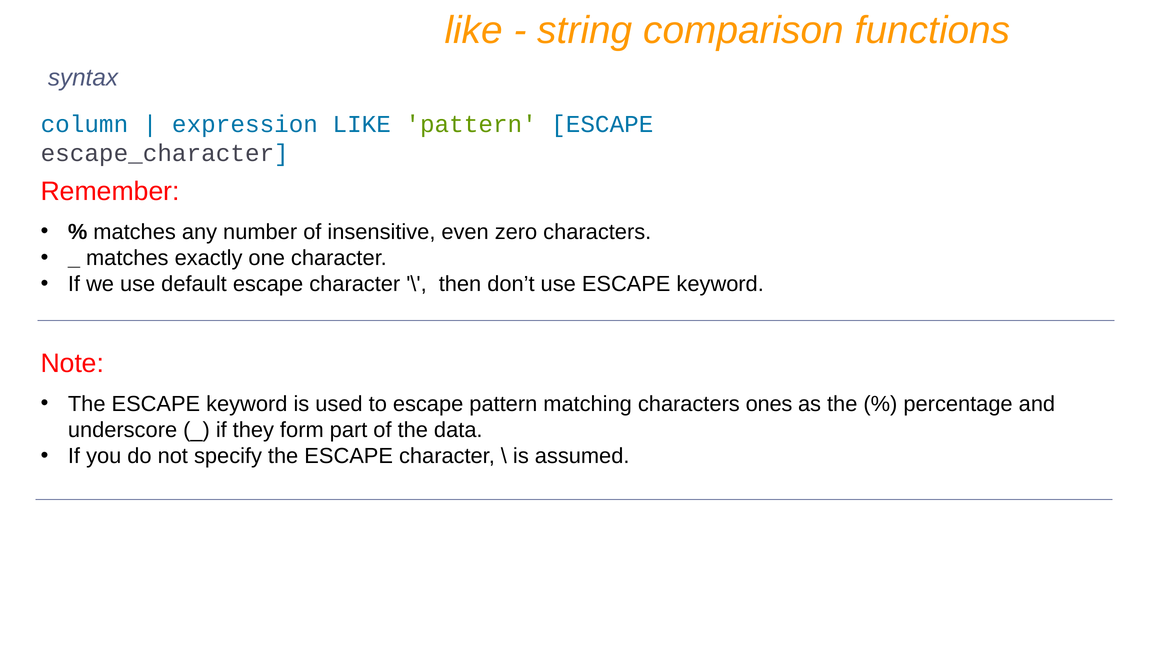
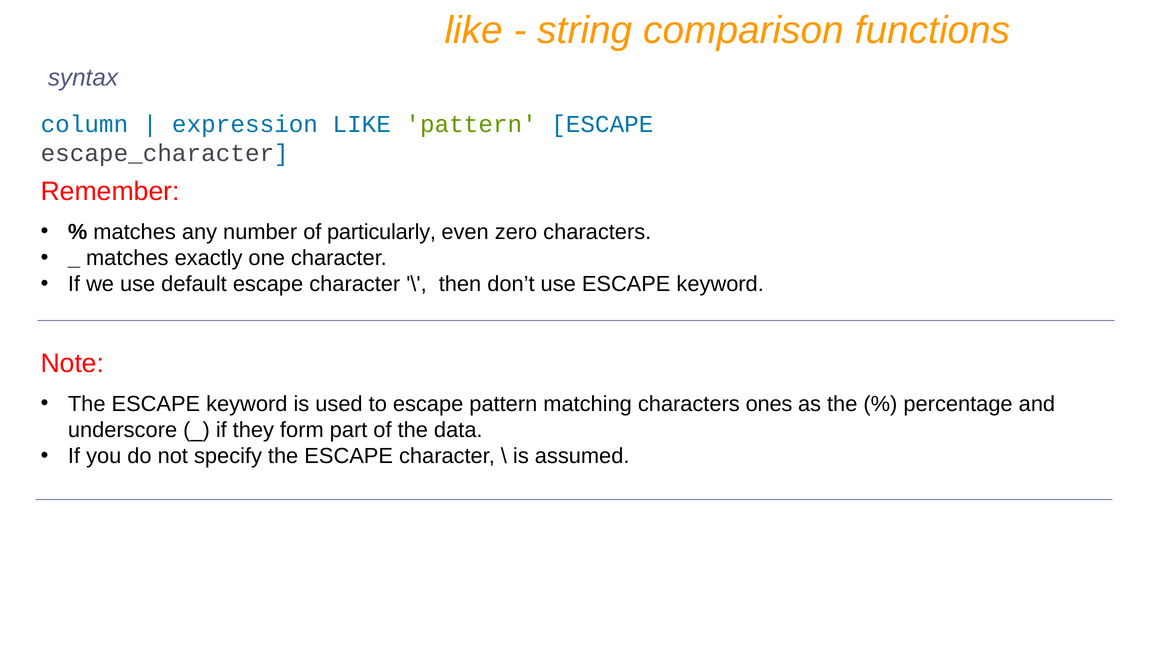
insensitive: insensitive -> particularly (382, 232)
